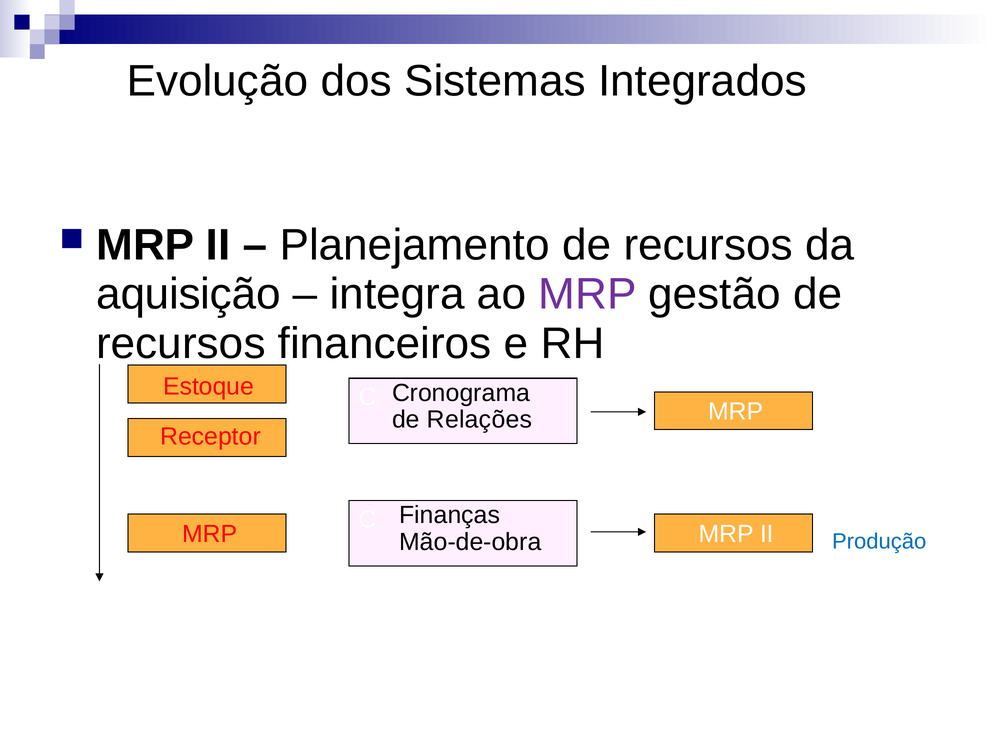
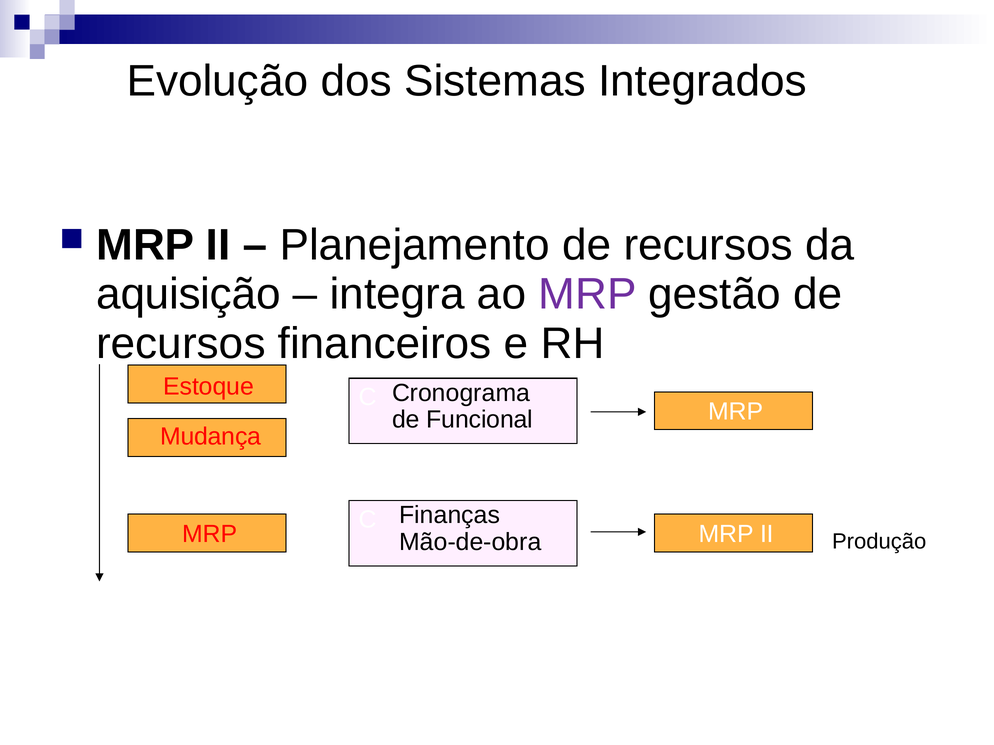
Relações: Relações -> Funcional (480, 420)
Receptor: Receptor -> Mudança (211, 437)
Produção colour: blue -> black (879, 542)
